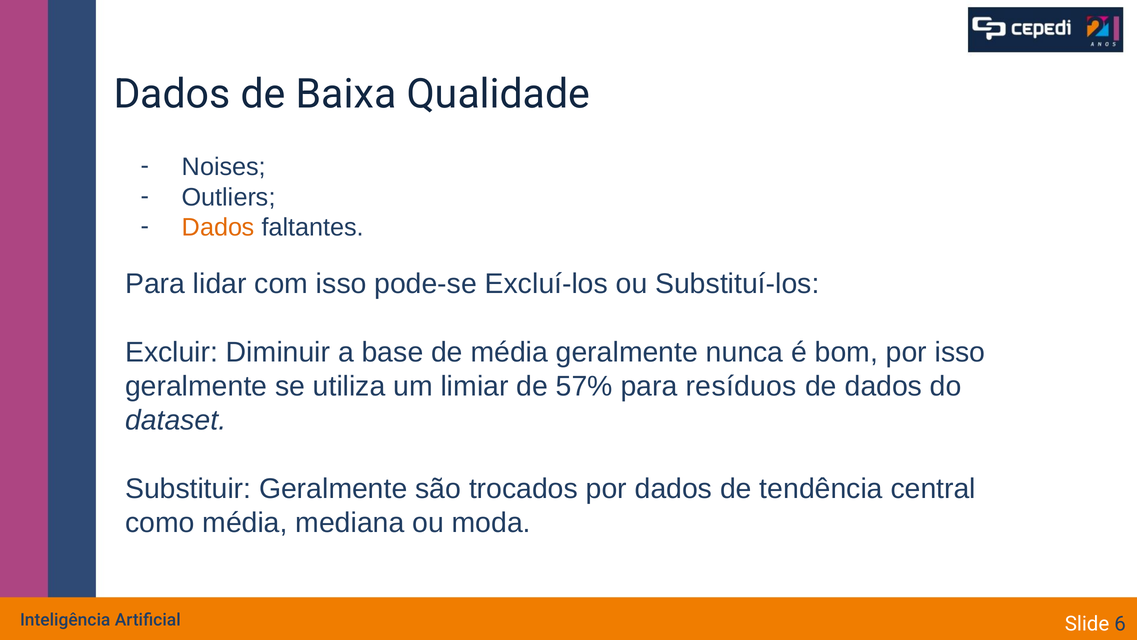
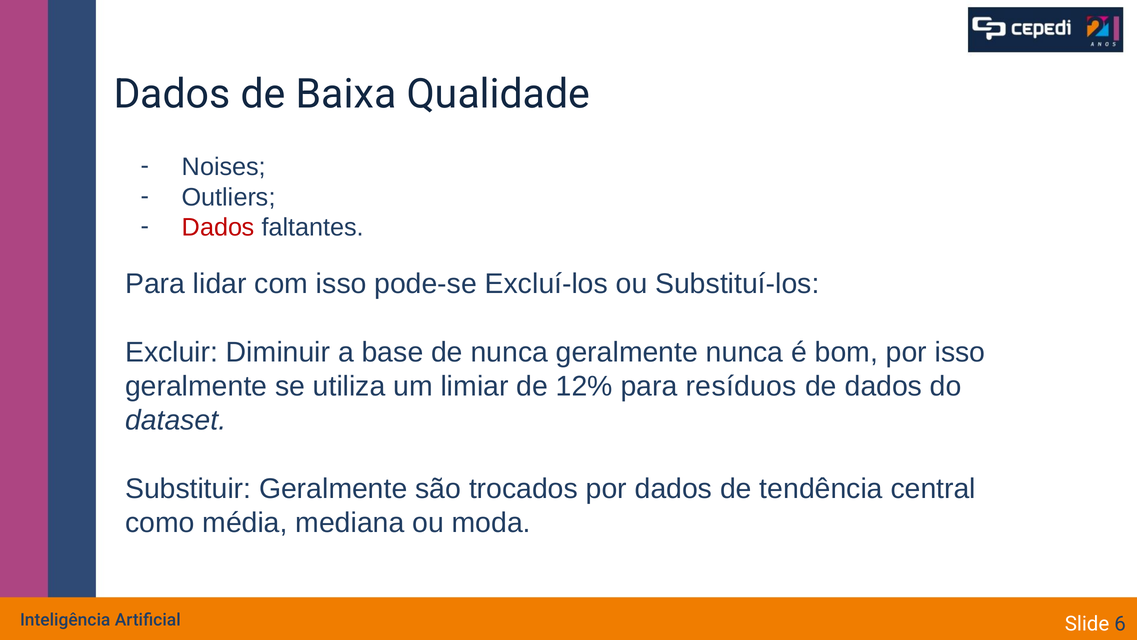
Dados colour: orange -> red (218, 227)
de média: média -> nunca (509, 352)
57%: 57% -> 12% (584, 386)
